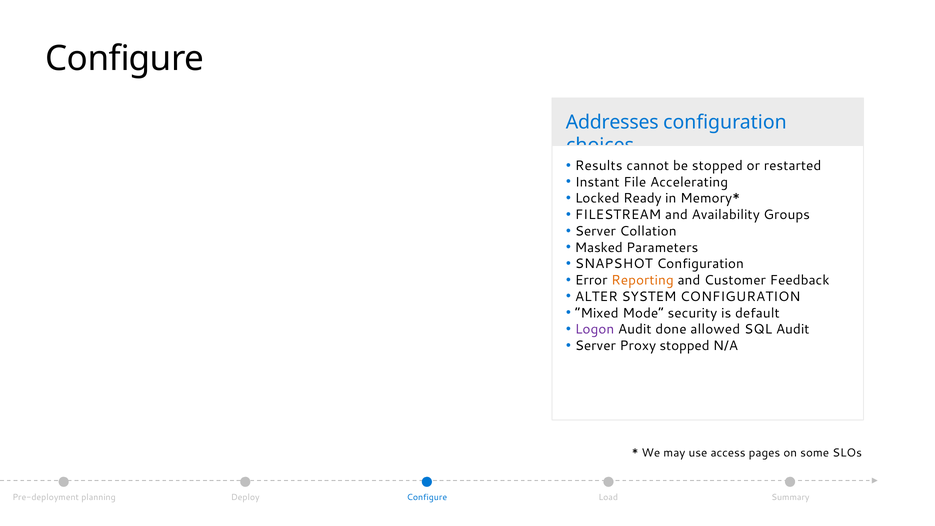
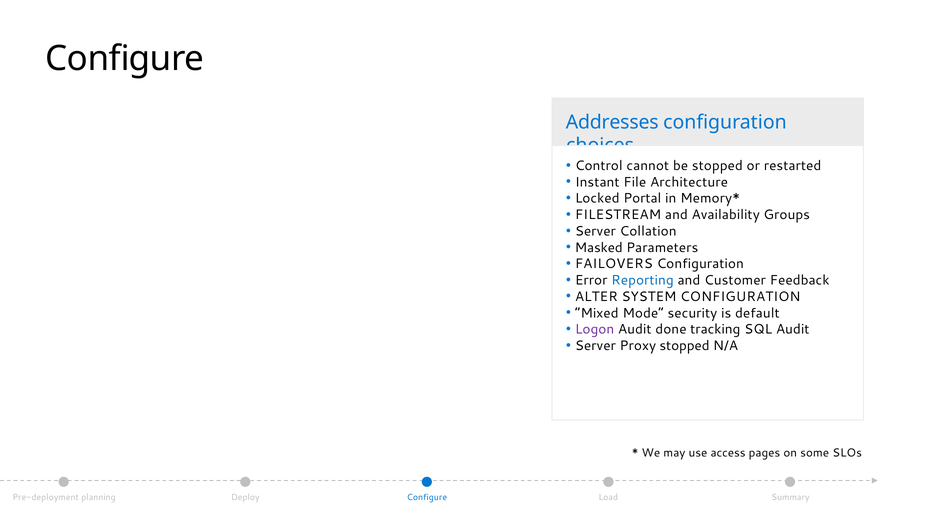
Results: Results -> Control (599, 166)
Accelerating: Accelerating -> Architecture (689, 182)
Ready: Ready -> Portal (642, 198)
SNAPSHOT: SNAPSHOT -> FAILOVERS (614, 264)
Reporting colour: orange -> blue (642, 280)
allowed: allowed -> tracking (715, 329)
